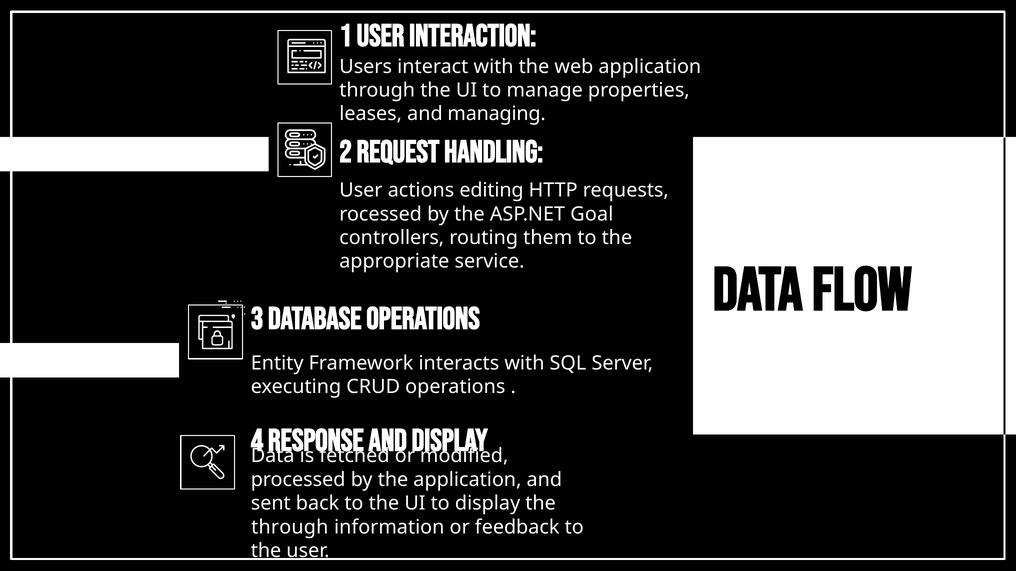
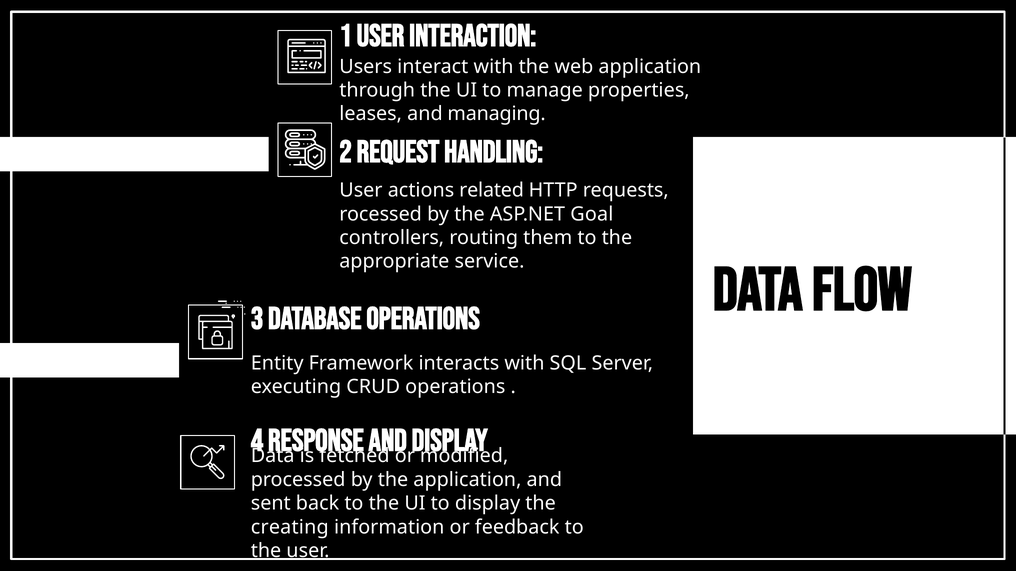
editing: editing -> related (492, 190)
through: through -> creating (290, 528)
